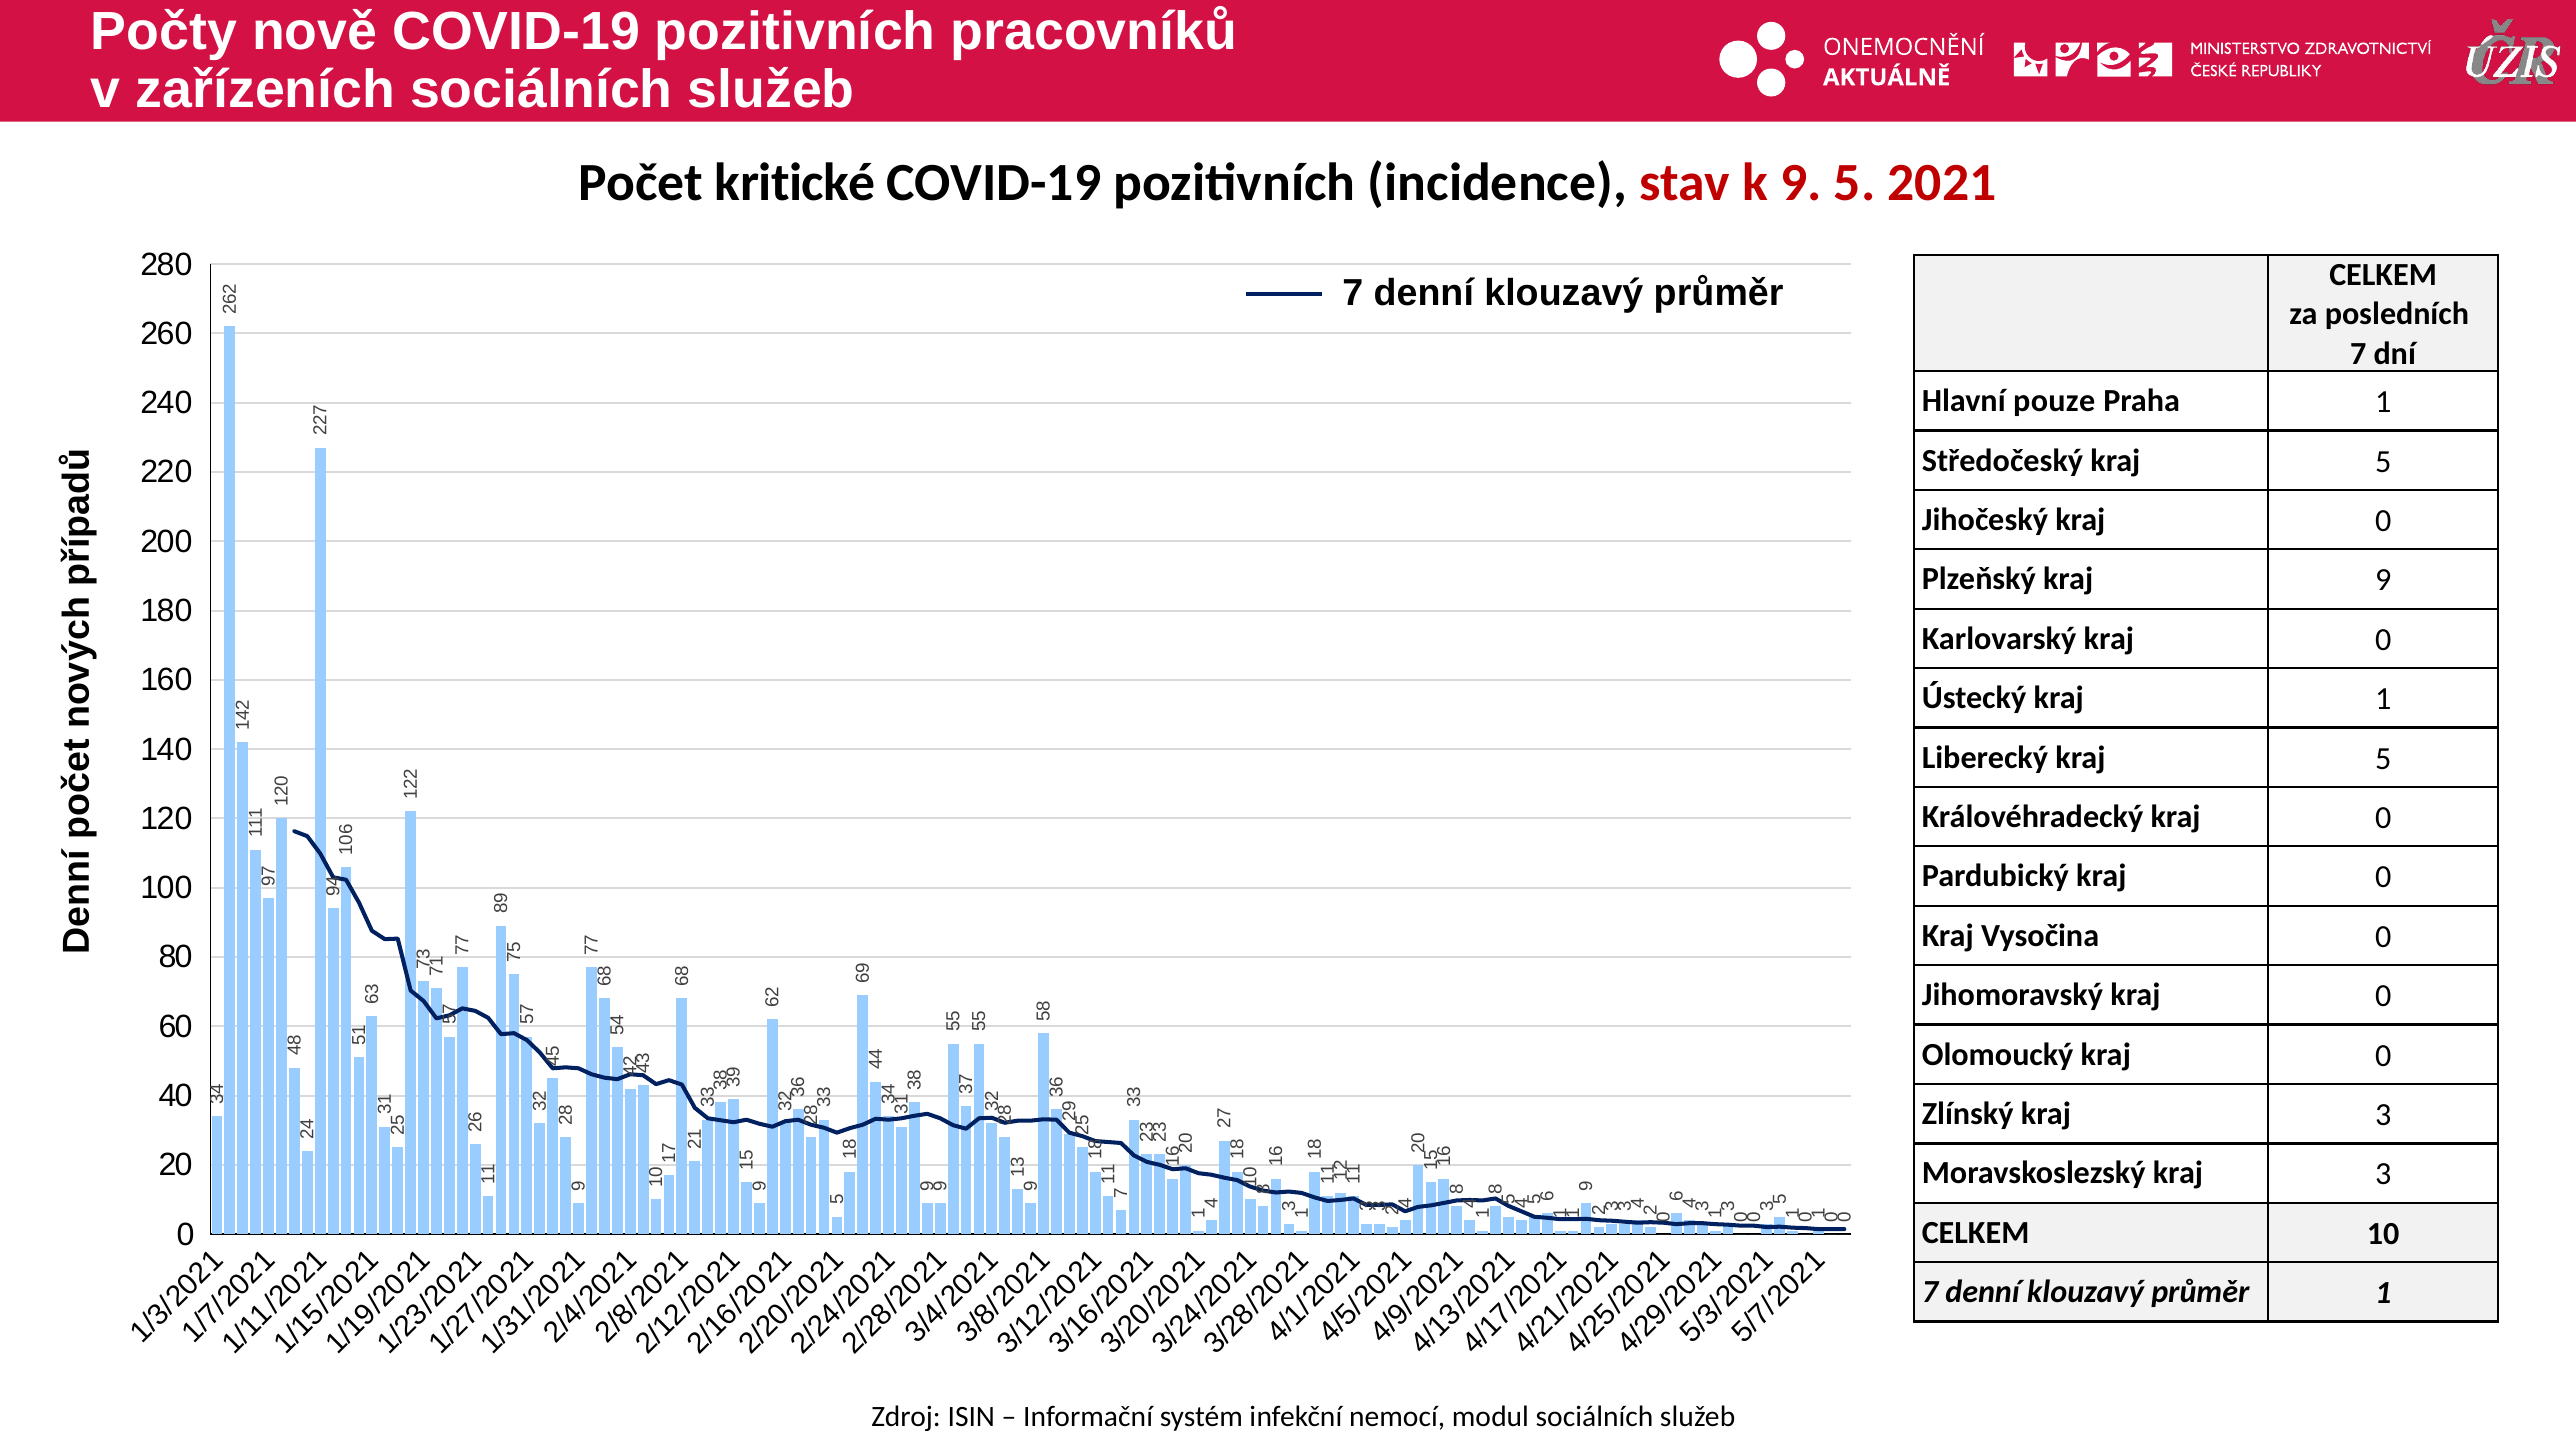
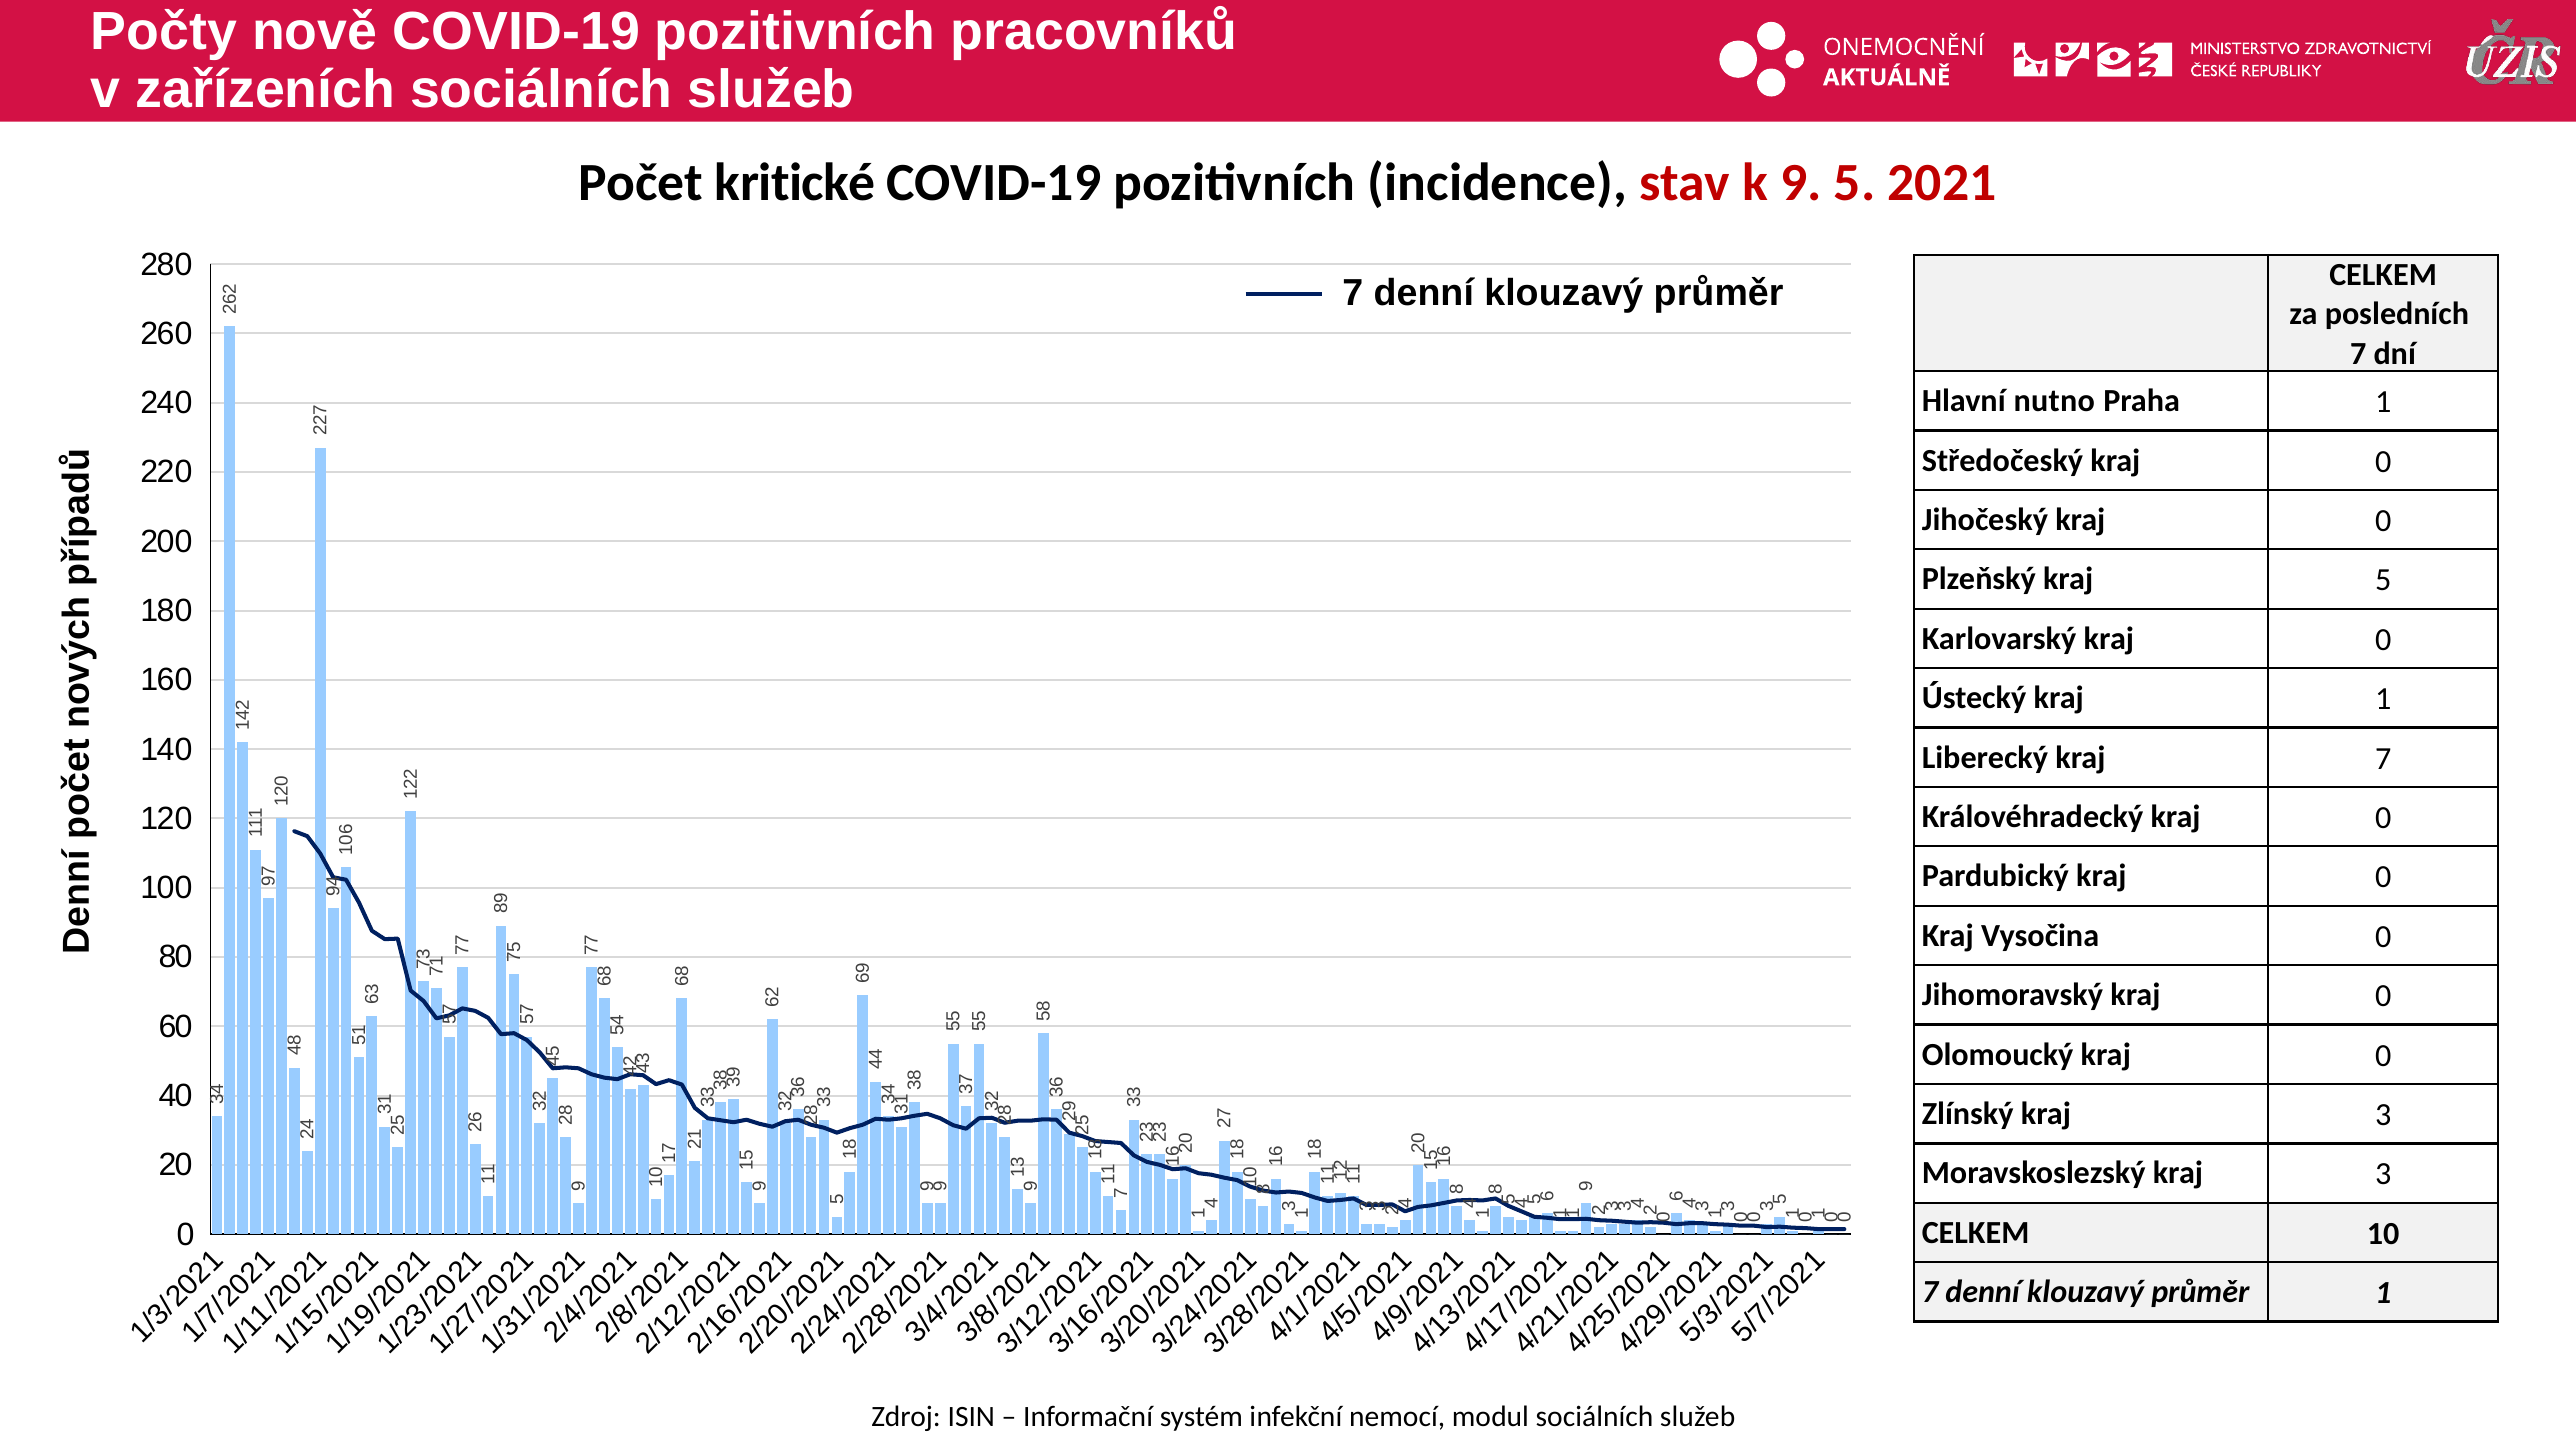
pouze: pouze -> nutno (2054, 401)
Středočeský kraj 5: 5 -> 0 (2383, 461)
kraj 9: 9 -> 5 (2383, 580)
Liberecký kraj 5: 5 -> 7 (2383, 759)
